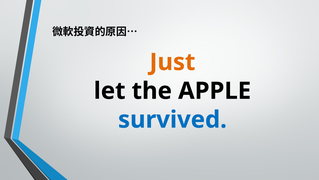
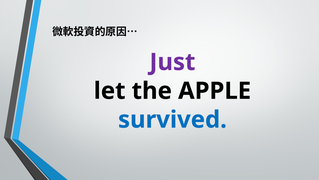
Just colour: orange -> purple (172, 62)
